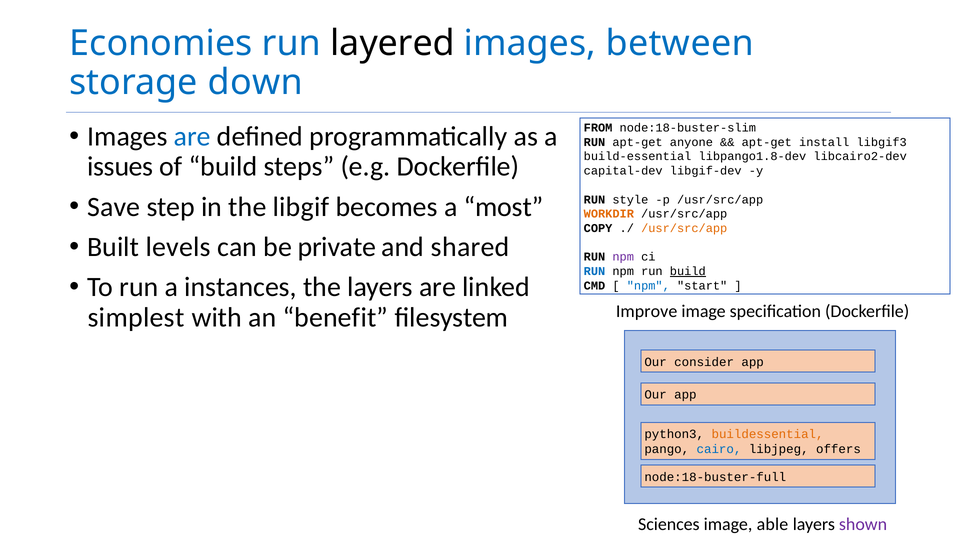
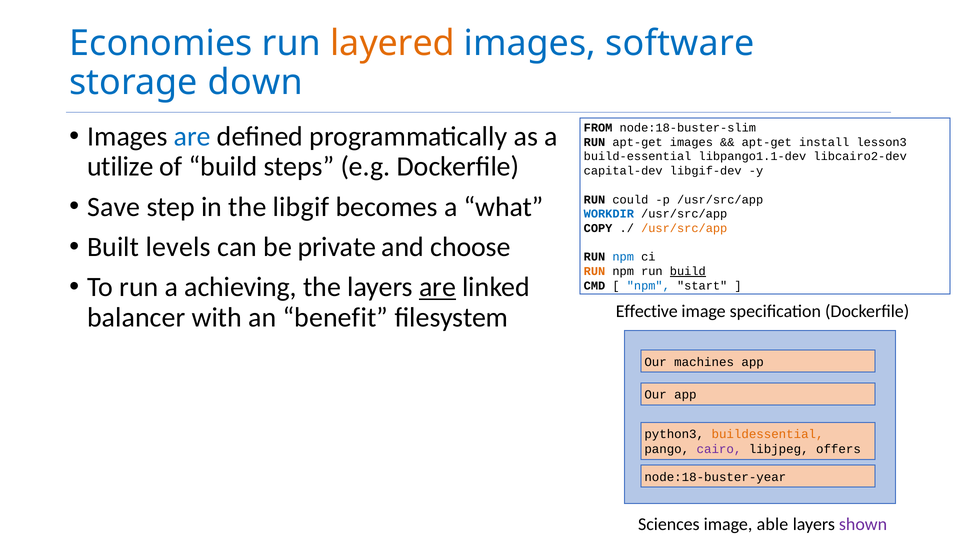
layered colour: black -> orange (393, 44)
between: between -> software (680, 44)
apt-get anyone: anyone -> images (691, 142)
libgif3: libgif3 -> lesson3 (882, 142)
libpango1.8-dev: libpango1.8-dev -> libpango1.1-dev (752, 156)
issues: issues -> utilize (120, 166)
most: most -> what (504, 207)
style: style -> could (630, 199)
WORKDIR colour: orange -> blue (609, 214)
shared: shared -> choose (470, 247)
npm colour: purple -> blue (623, 257)
RUN colour: blue -> orange (594, 271)
instances: instances -> achieving (241, 287)
are underline: none -> present (438, 287)
Improve: Improve -> Effective (647, 311)
simplest: simplest -> balancer (136, 317)
consider: consider -> machines (704, 361)
cairo colour: blue -> purple (719, 449)
node:18-buster-full: node:18-buster-full -> node:18-buster-year (715, 476)
